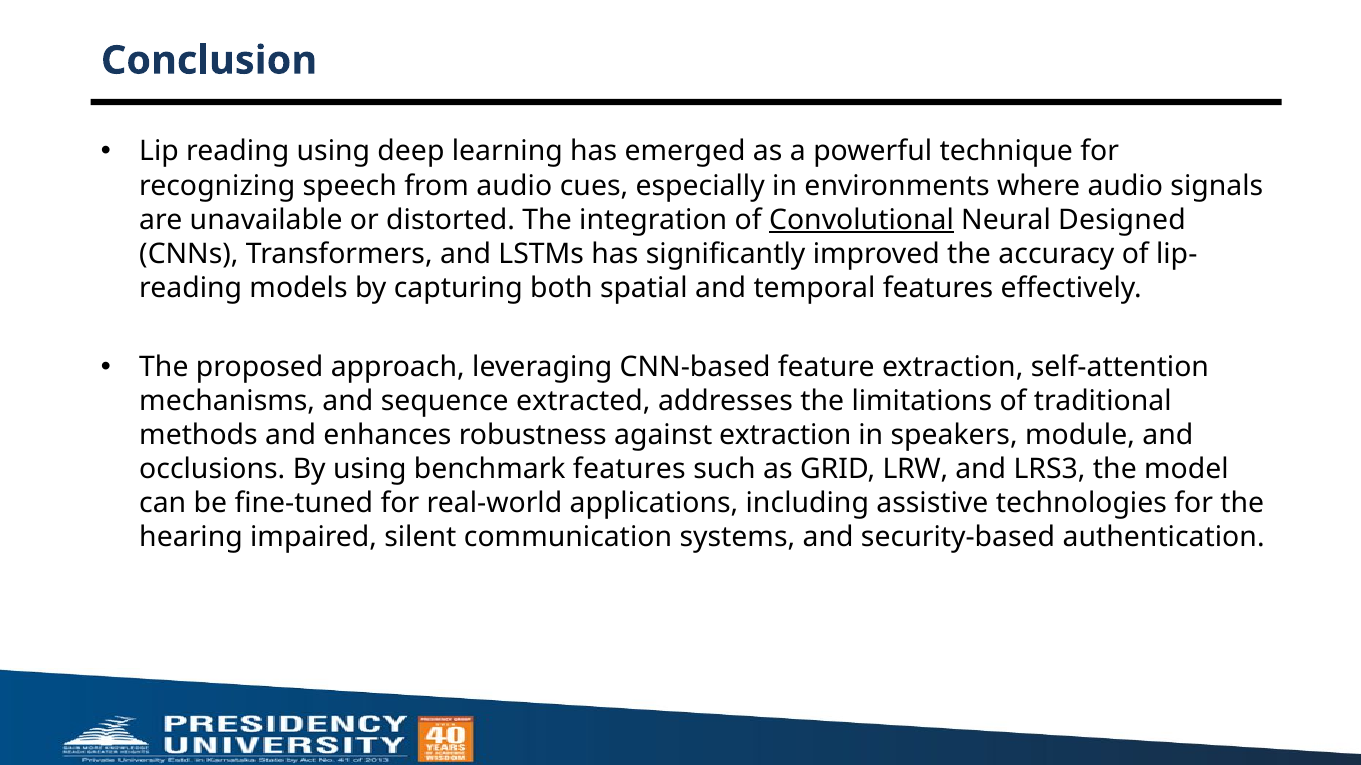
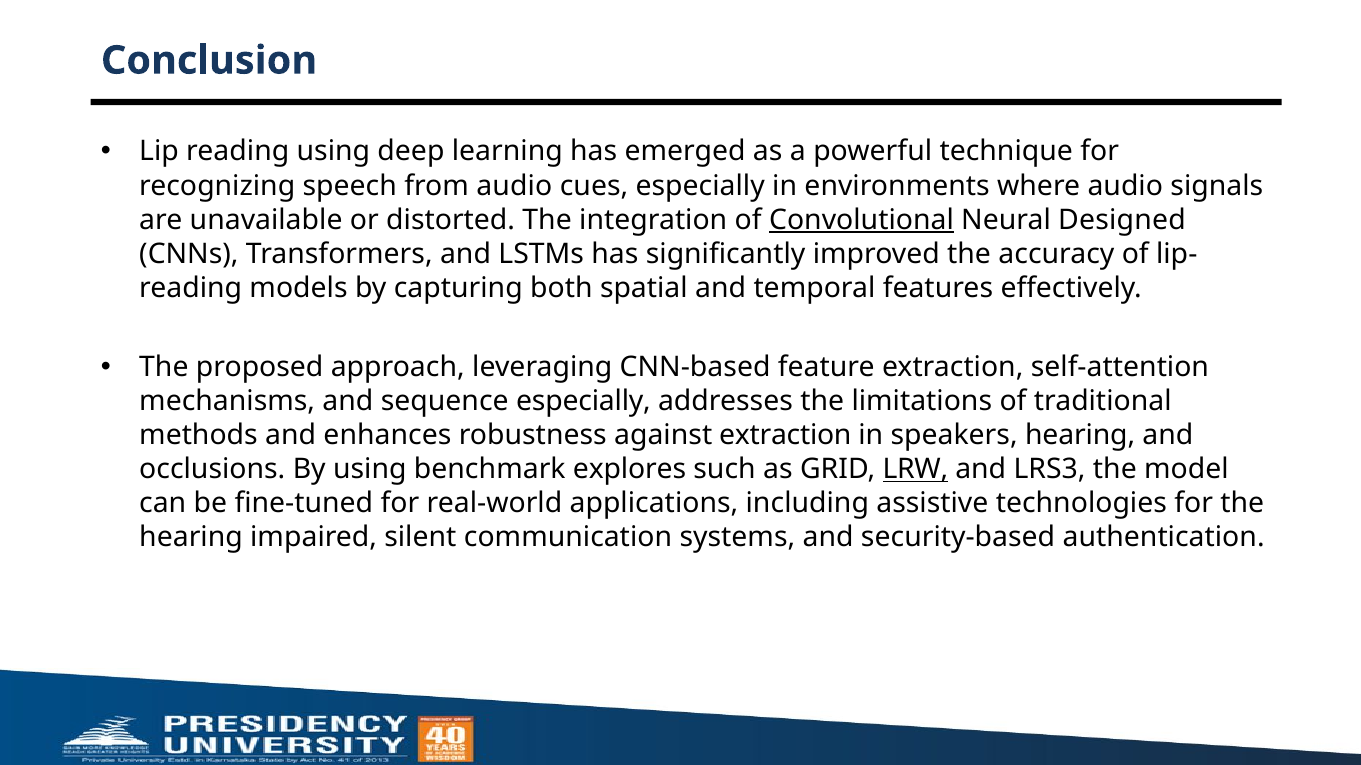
sequence extracted: extracted -> especially (583, 402)
speakers module: module -> hearing (1080, 436)
benchmark features: features -> explores (630, 470)
LRW underline: none -> present (915, 470)
